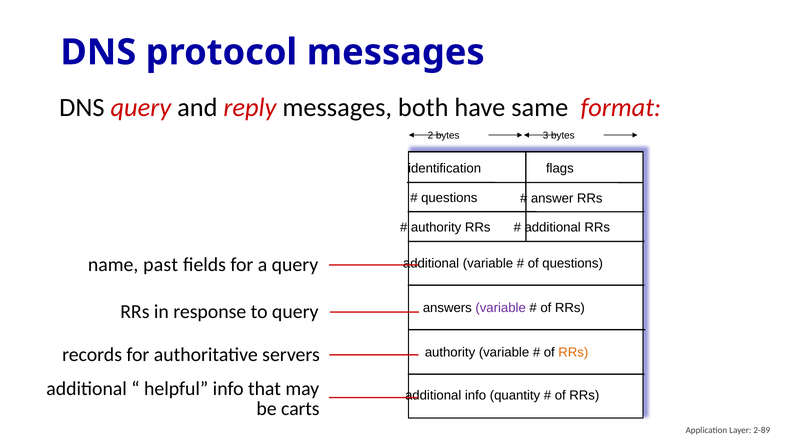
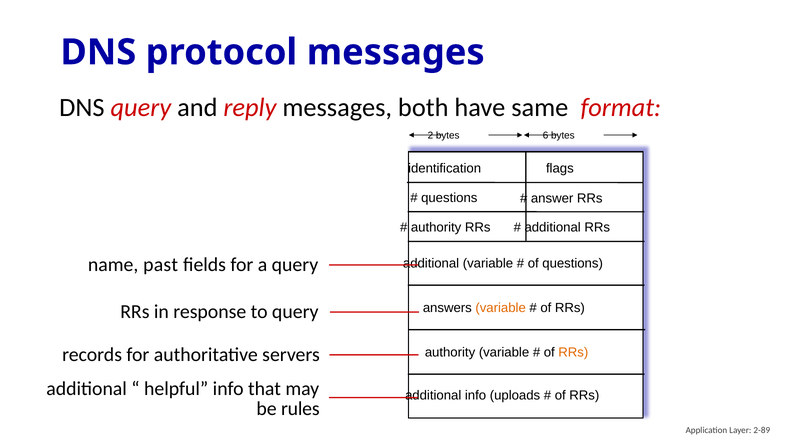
3: 3 -> 6 (546, 135)
variable colour: purple -> orange (501, 308)
quantity: quantity -> uploads (515, 396)
carts: carts -> rules (300, 409)
